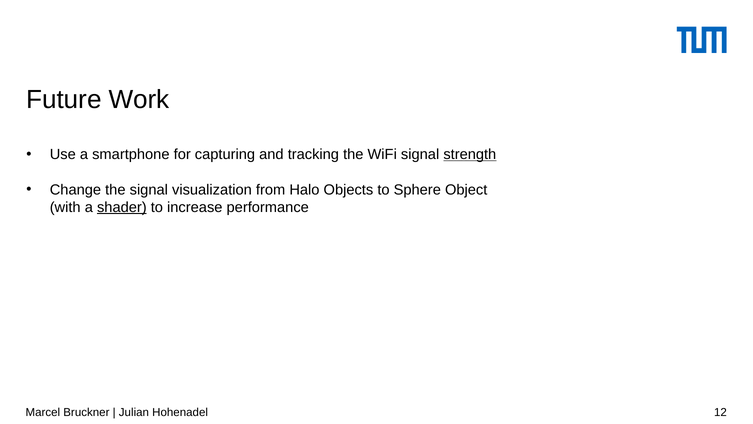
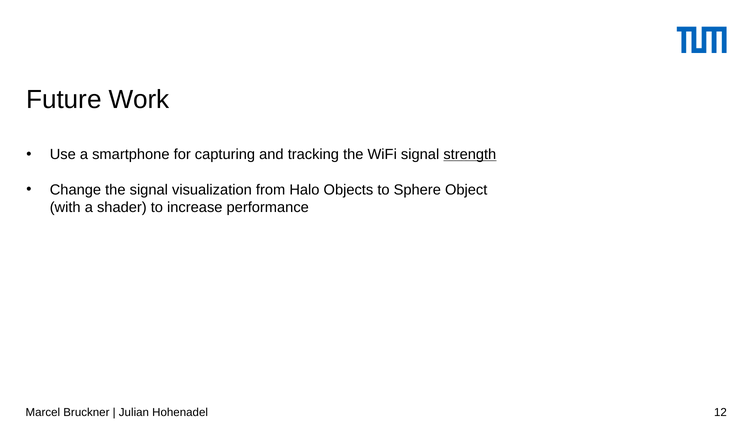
shader underline: present -> none (122, 207)
